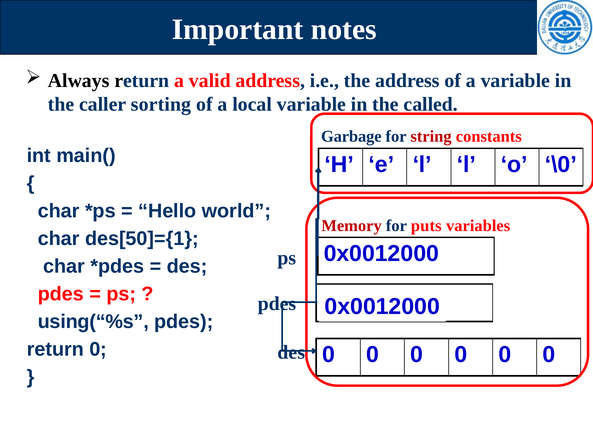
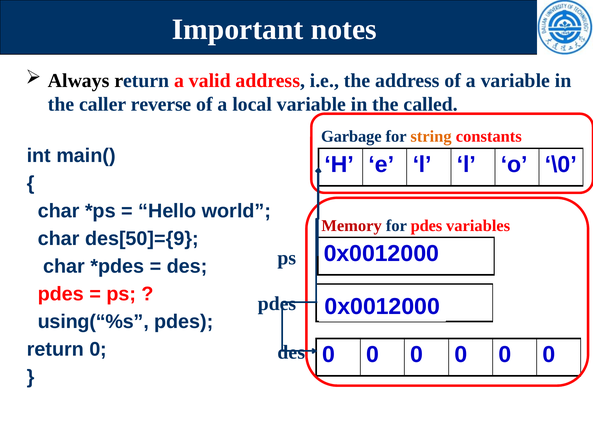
sorting: sorting -> reverse (161, 104)
string colour: red -> orange (431, 136)
for puts: puts -> pdes (426, 226)
des[50]={1: des[50]={1 -> des[50]={9 (142, 238)
